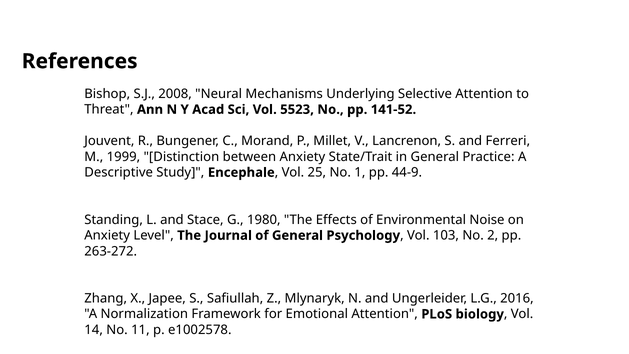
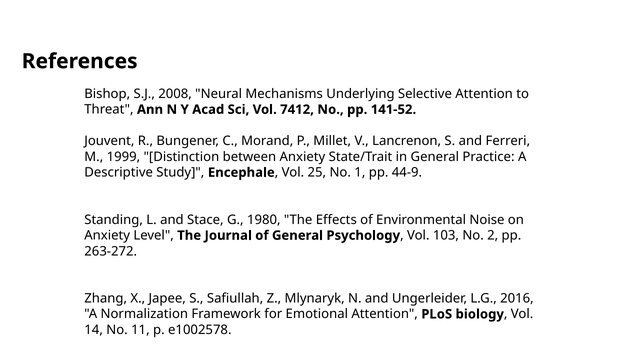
5523: 5523 -> 7412 (297, 109)
